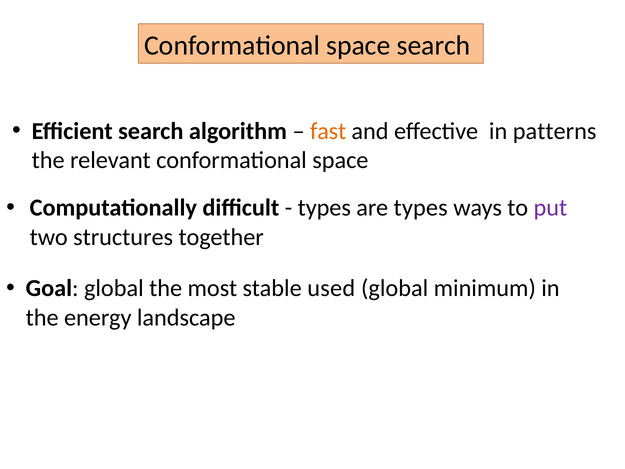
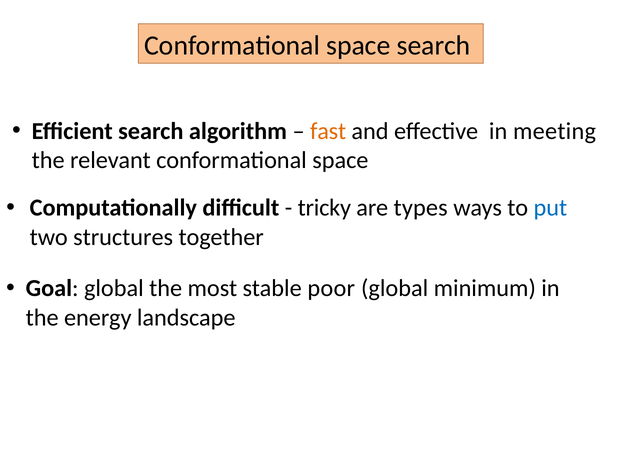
patterns: patterns -> meeting (555, 131)
types: types -> tricky (324, 208)
put colour: purple -> blue (550, 208)
used: used -> poor (331, 288)
